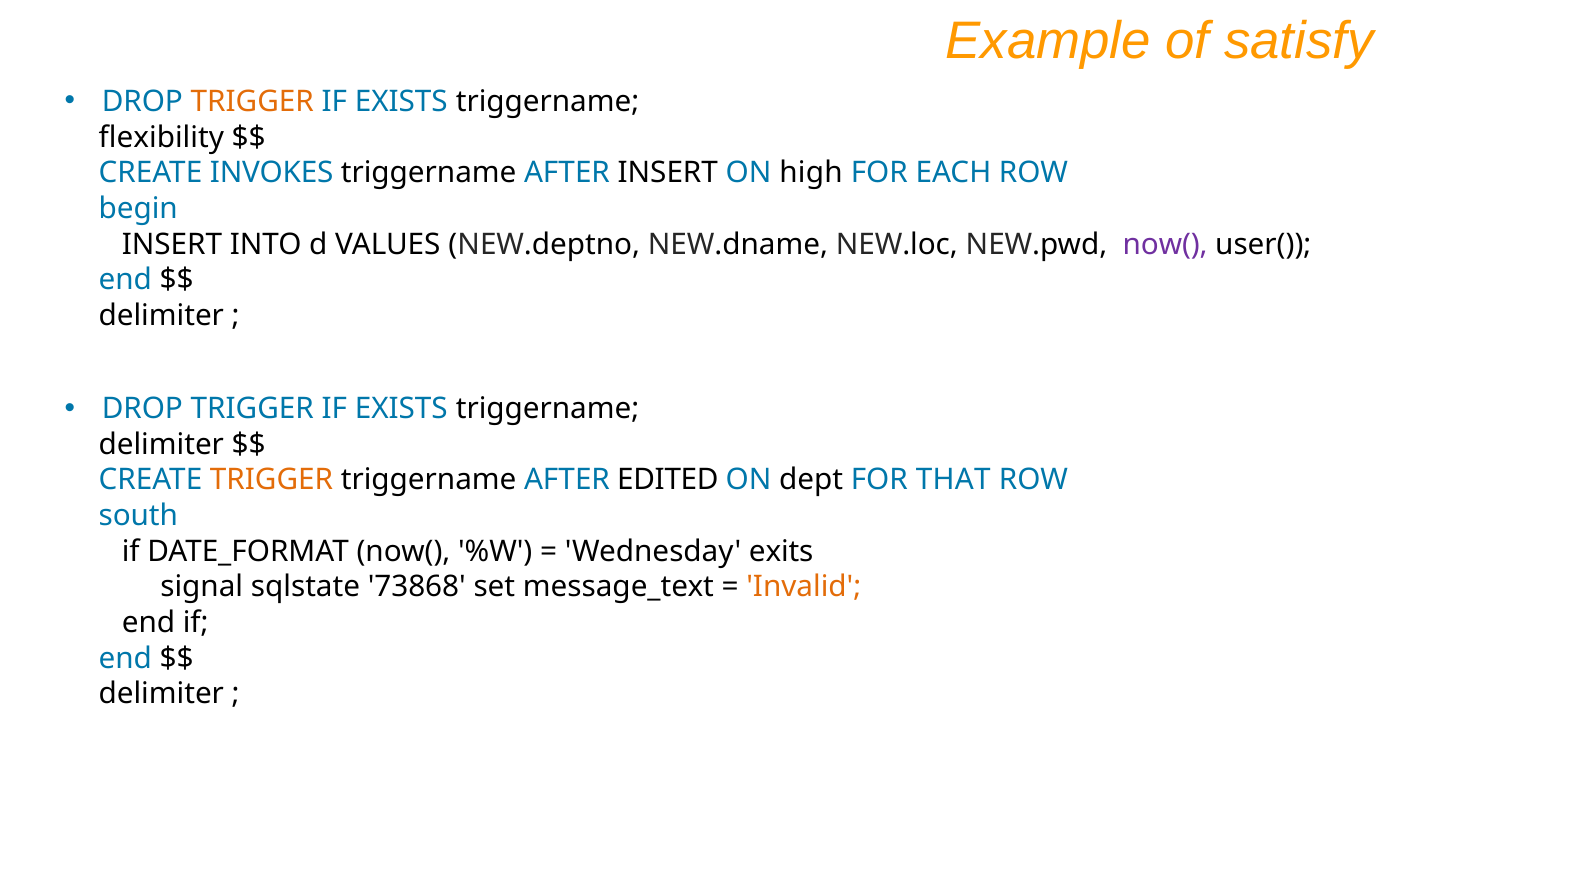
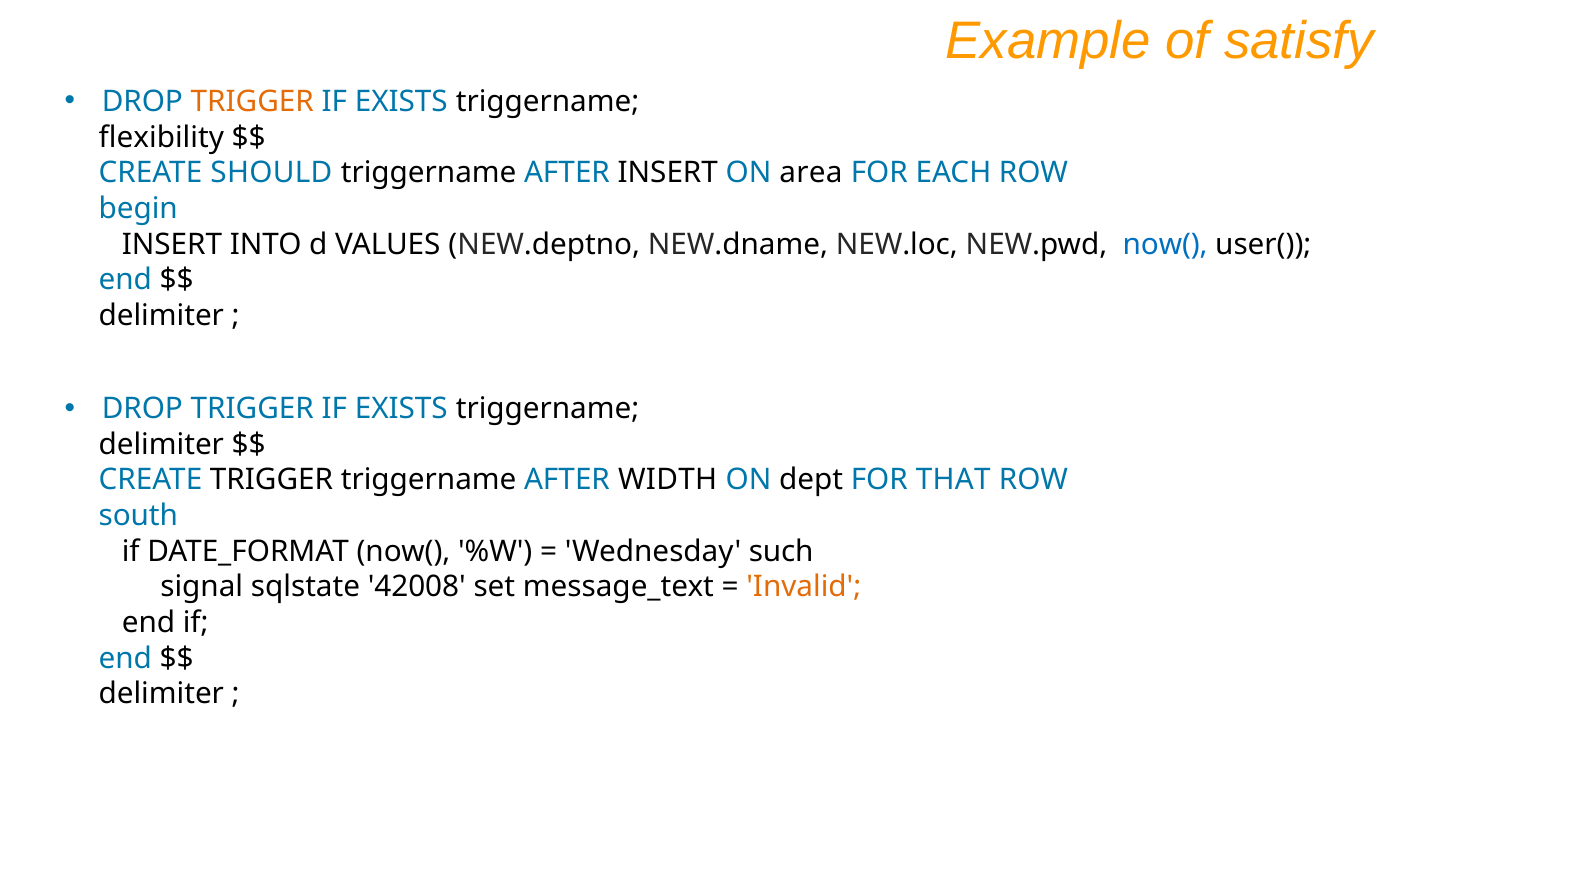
INVOKES: INVOKES -> SHOULD (271, 173)
high: high -> area (811, 173)
now( colour: purple -> blue (1165, 244)
TRIGGER colour: orange -> black (272, 480)
EDITED: EDITED -> WIDTH (668, 480)
exits: exits -> such (781, 551)
73868: 73868 -> 42008 (417, 587)
